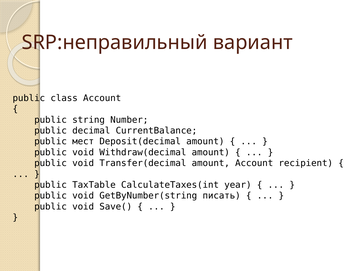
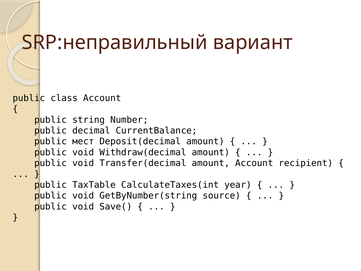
писать: писать -> source (222, 196)
